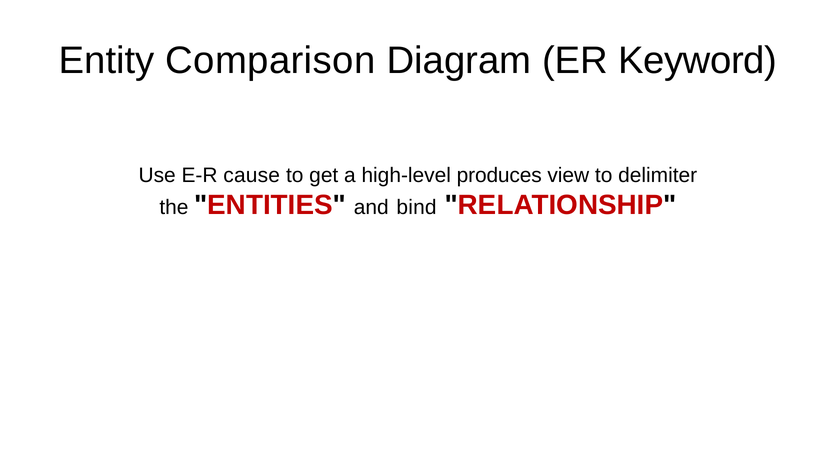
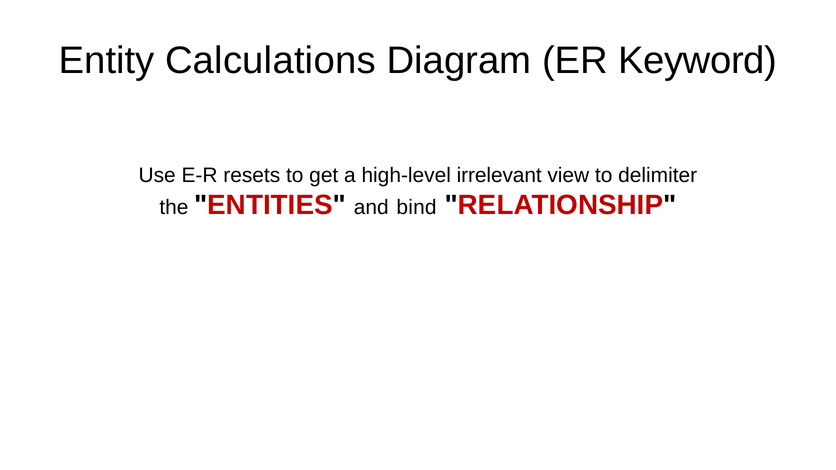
Comparison: Comparison -> Calculations (270, 61)
cause: cause -> resets (252, 175)
produces: produces -> irrelevant (499, 175)
